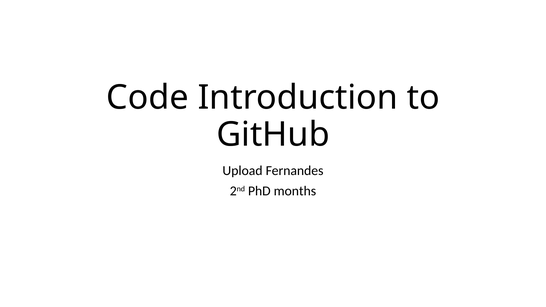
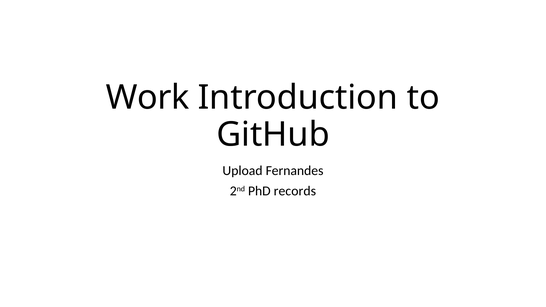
Code: Code -> Work (148, 98)
months: months -> records (295, 191)
